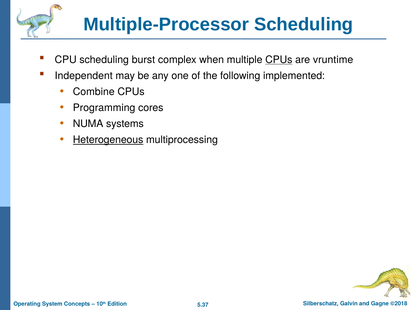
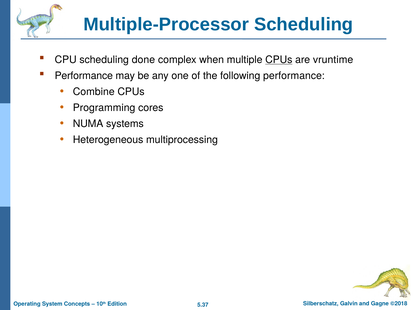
burst: burst -> done (143, 60)
Independent: Independent -> Performance (84, 76)
following implemented: implemented -> performance (294, 76)
Heterogeneous underline: present -> none (108, 140)
